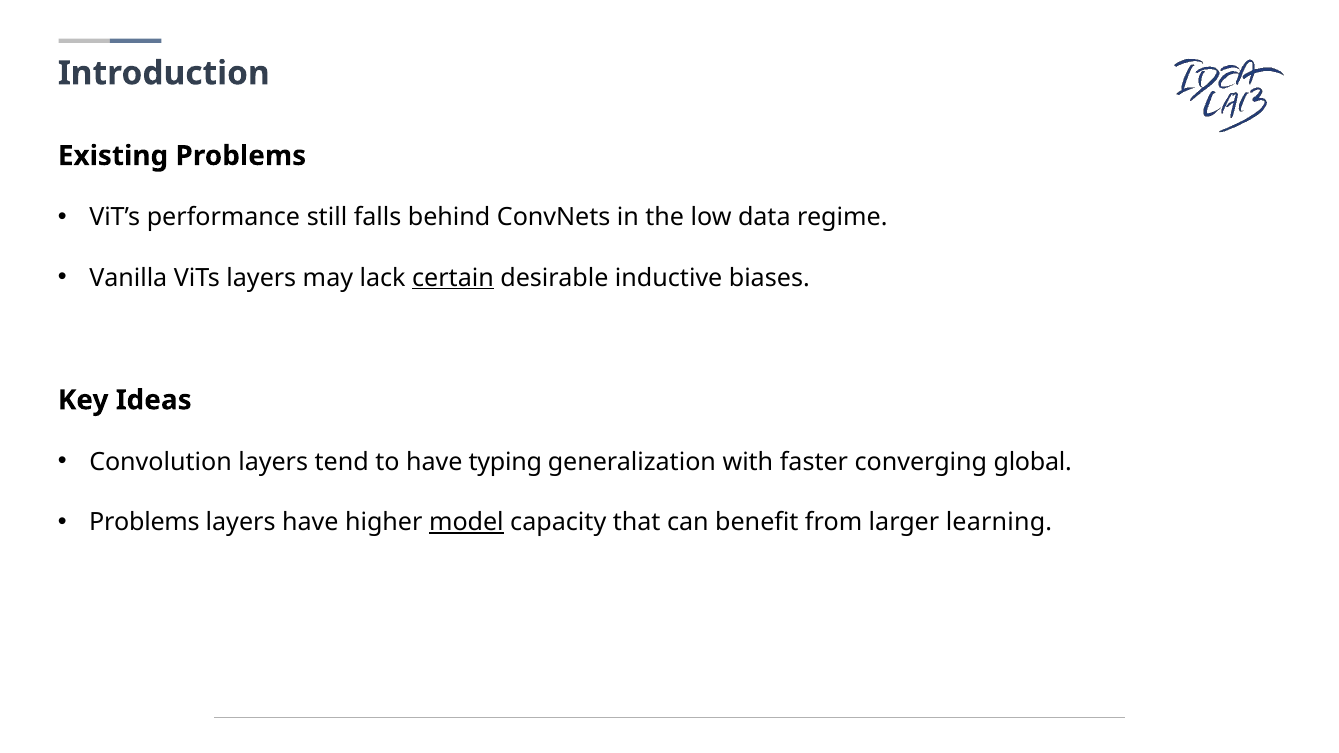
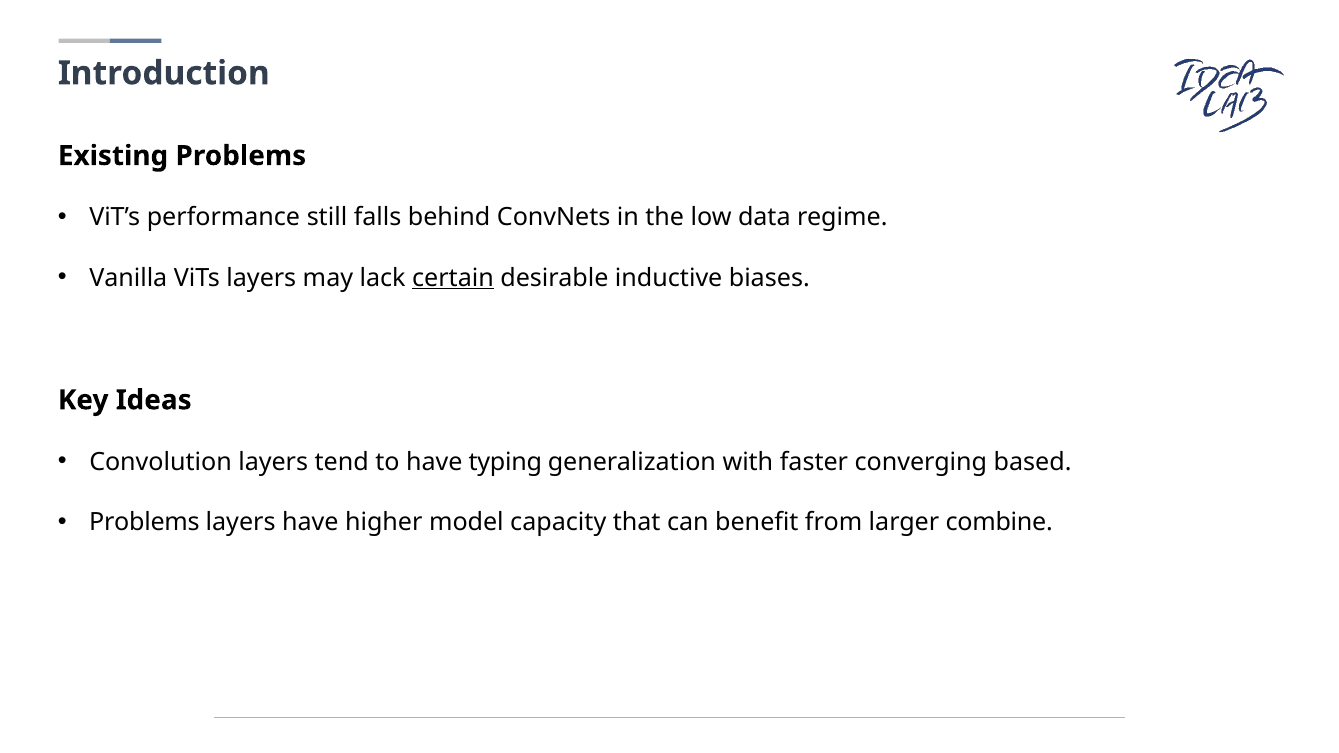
global: global -> based (1033, 462)
model underline: present -> none (466, 522)
learning: learning -> combine (999, 522)
